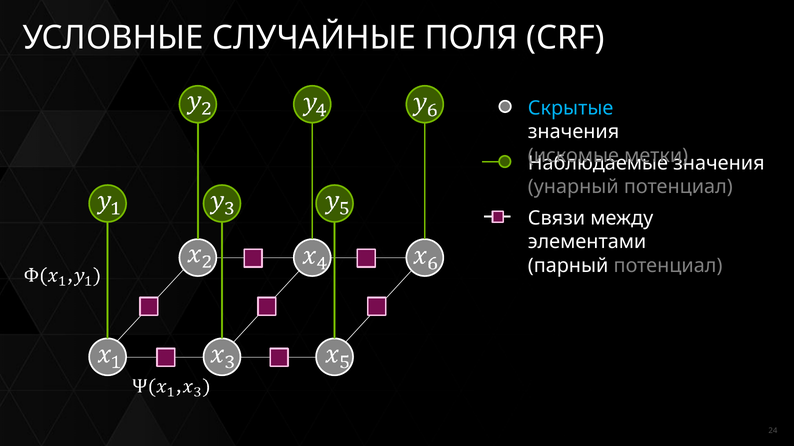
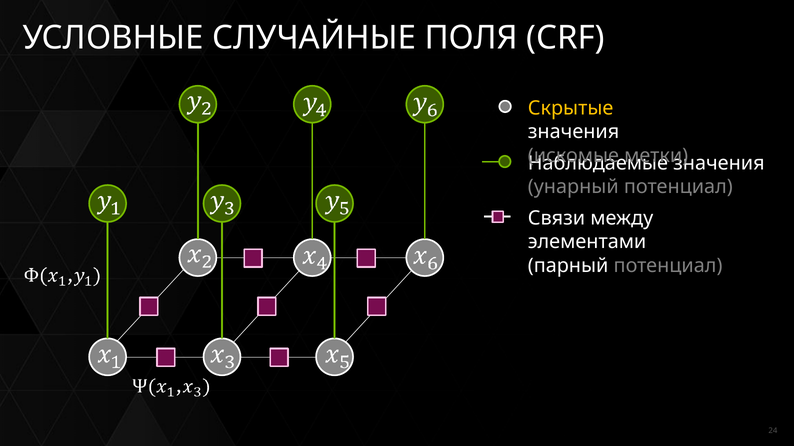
Скрытые colour: light blue -> yellow (571, 108)
